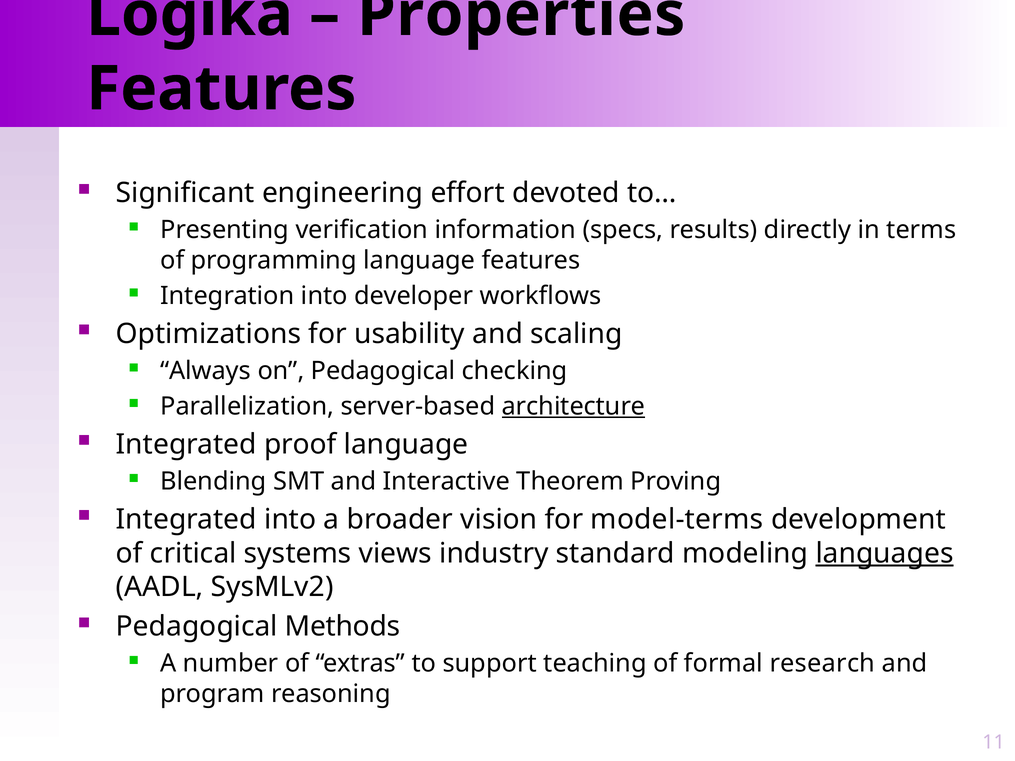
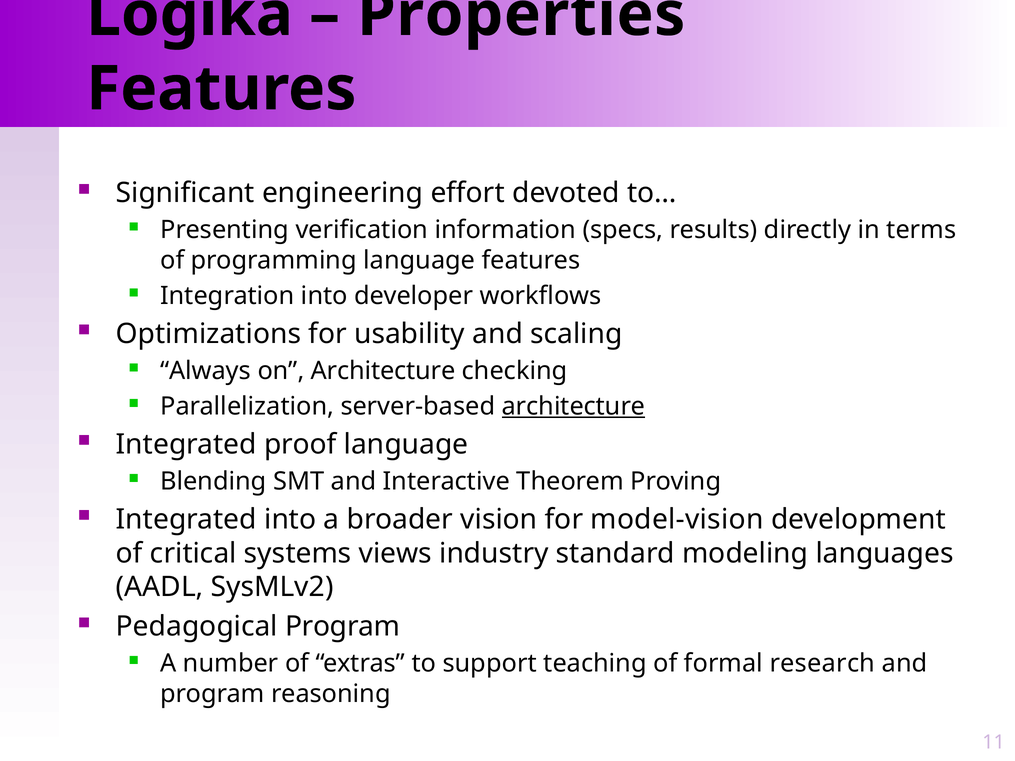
on Pedagogical: Pedagogical -> Architecture (383, 371)
model-terms: model-terms -> model-vision (677, 520)
languages underline: present -> none (885, 553)
Pedagogical Methods: Methods -> Program (343, 627)
